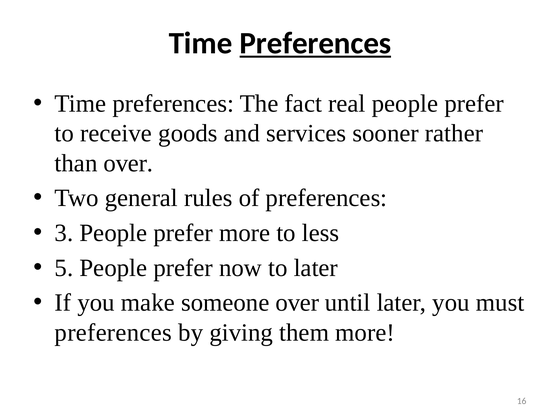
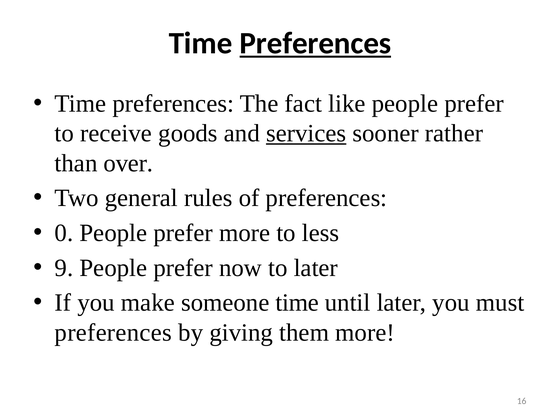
real: real -> like (347, 103)
services underline: none -> present (306, 133)
3: 3 -> 0 (64, 233)
5: 5 -> 9 (64, 268)
someone over: over -> time (297, 303)
